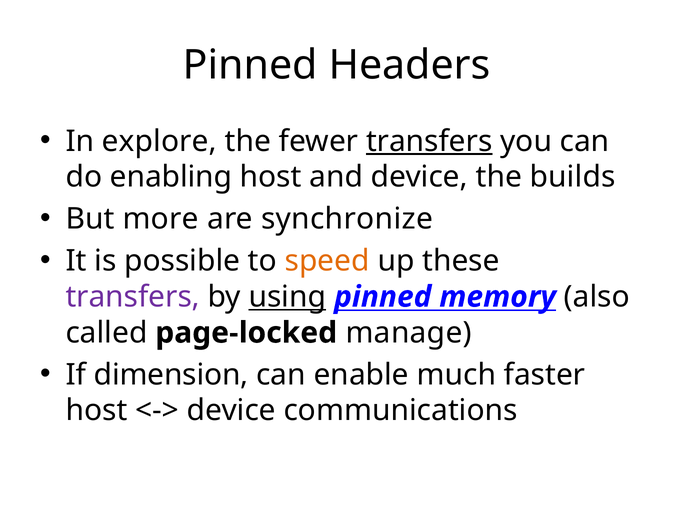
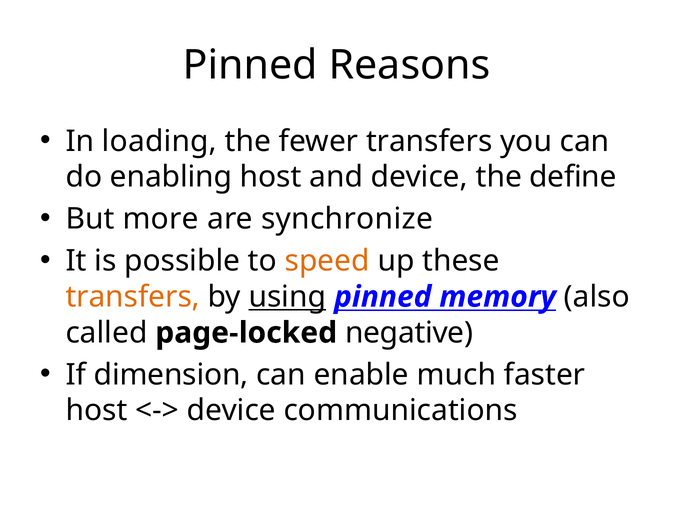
Headers: Headers -> Reasons (410, 65)
explore: explore -> loading (159, 141)
transfers underline: present -> none (429, 141)
builds: builds -> define (573, 177)
transfers colour: purple -> orange (133, 297)
manage: manage -> negative (409, 333)
